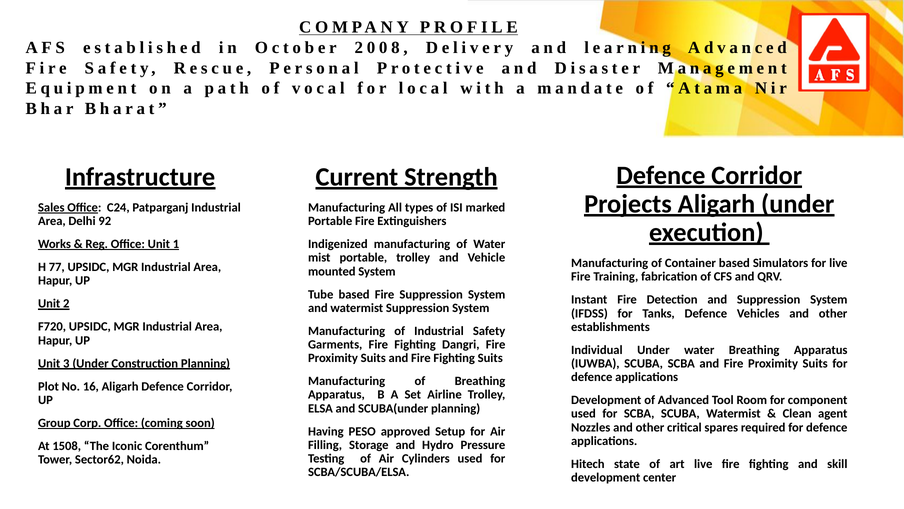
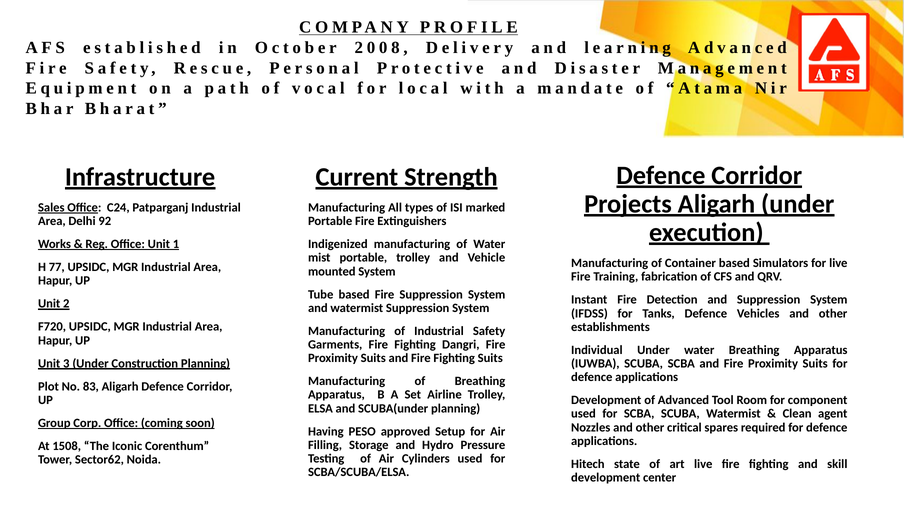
16: 16 -> 83 (91, 386)
